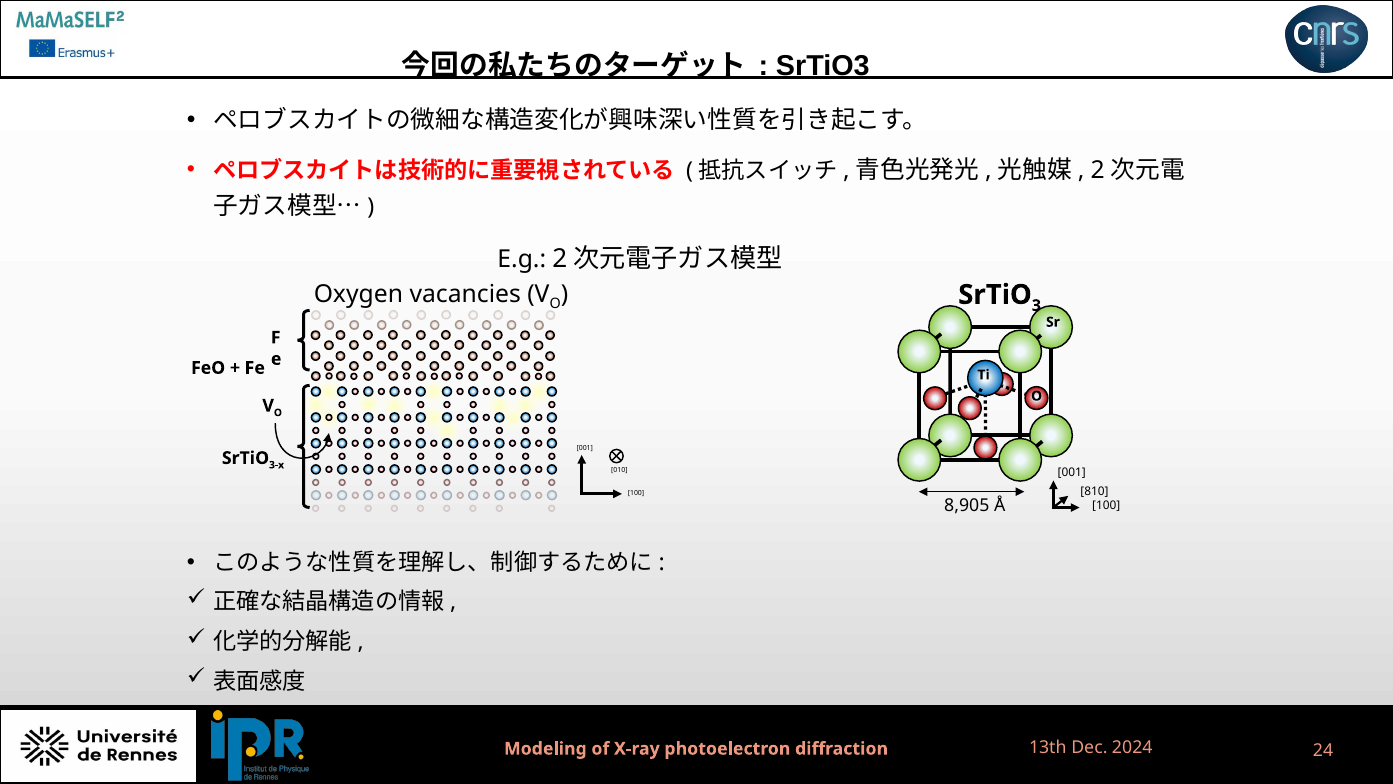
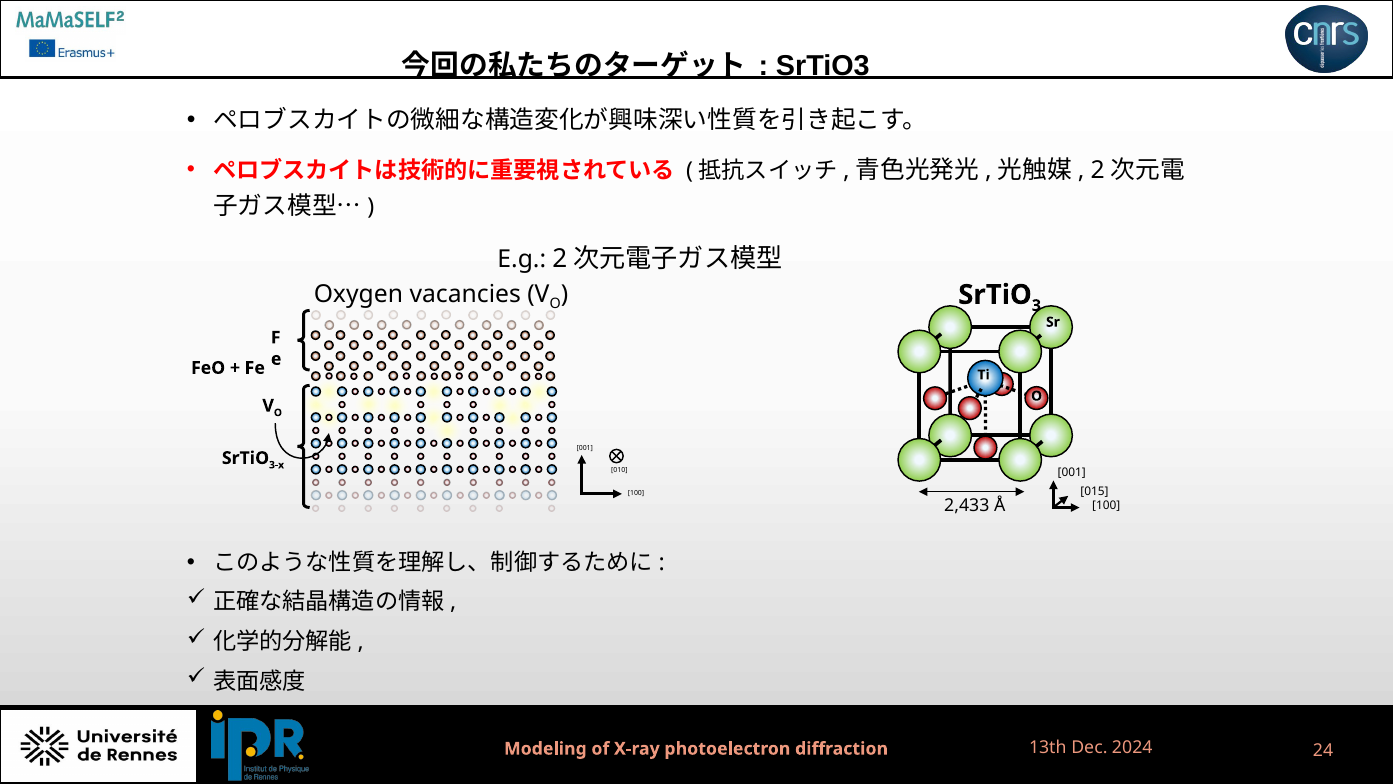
810: 810 -> 015 (1094, 491)
8,905: 8,905 -> 2,433 (967, 505)
